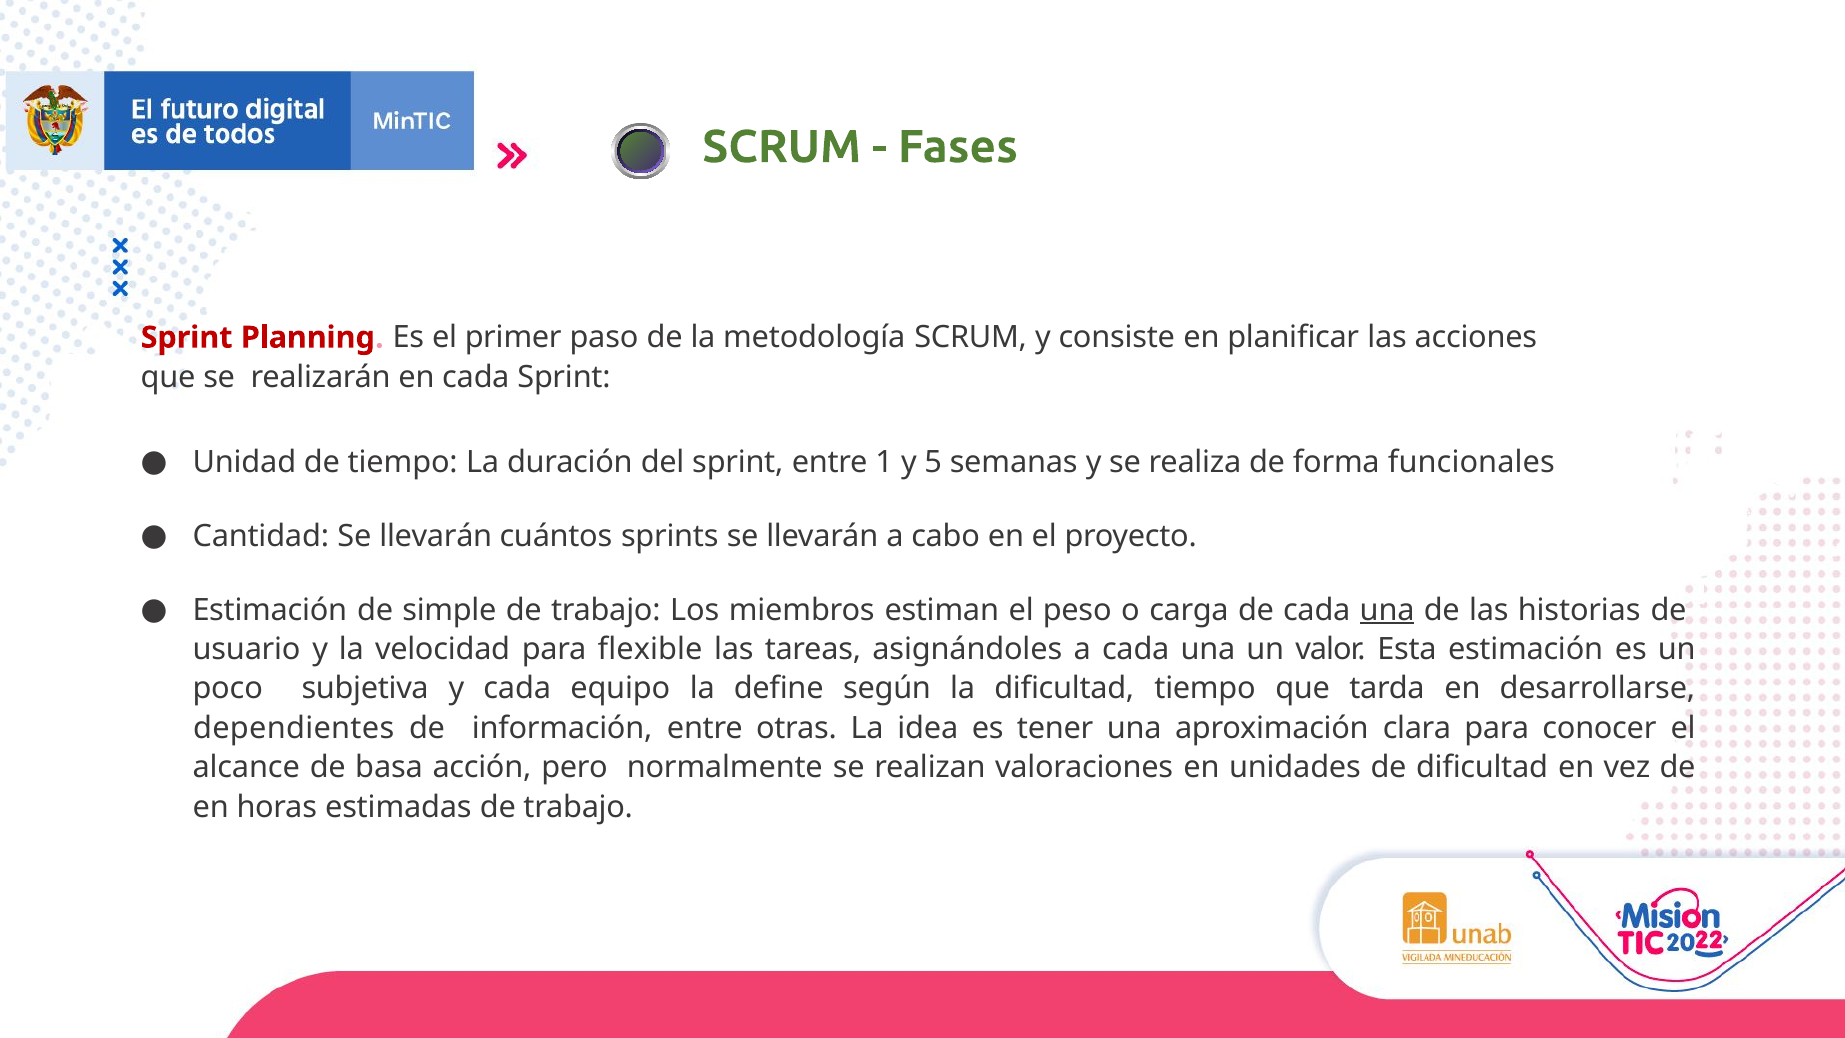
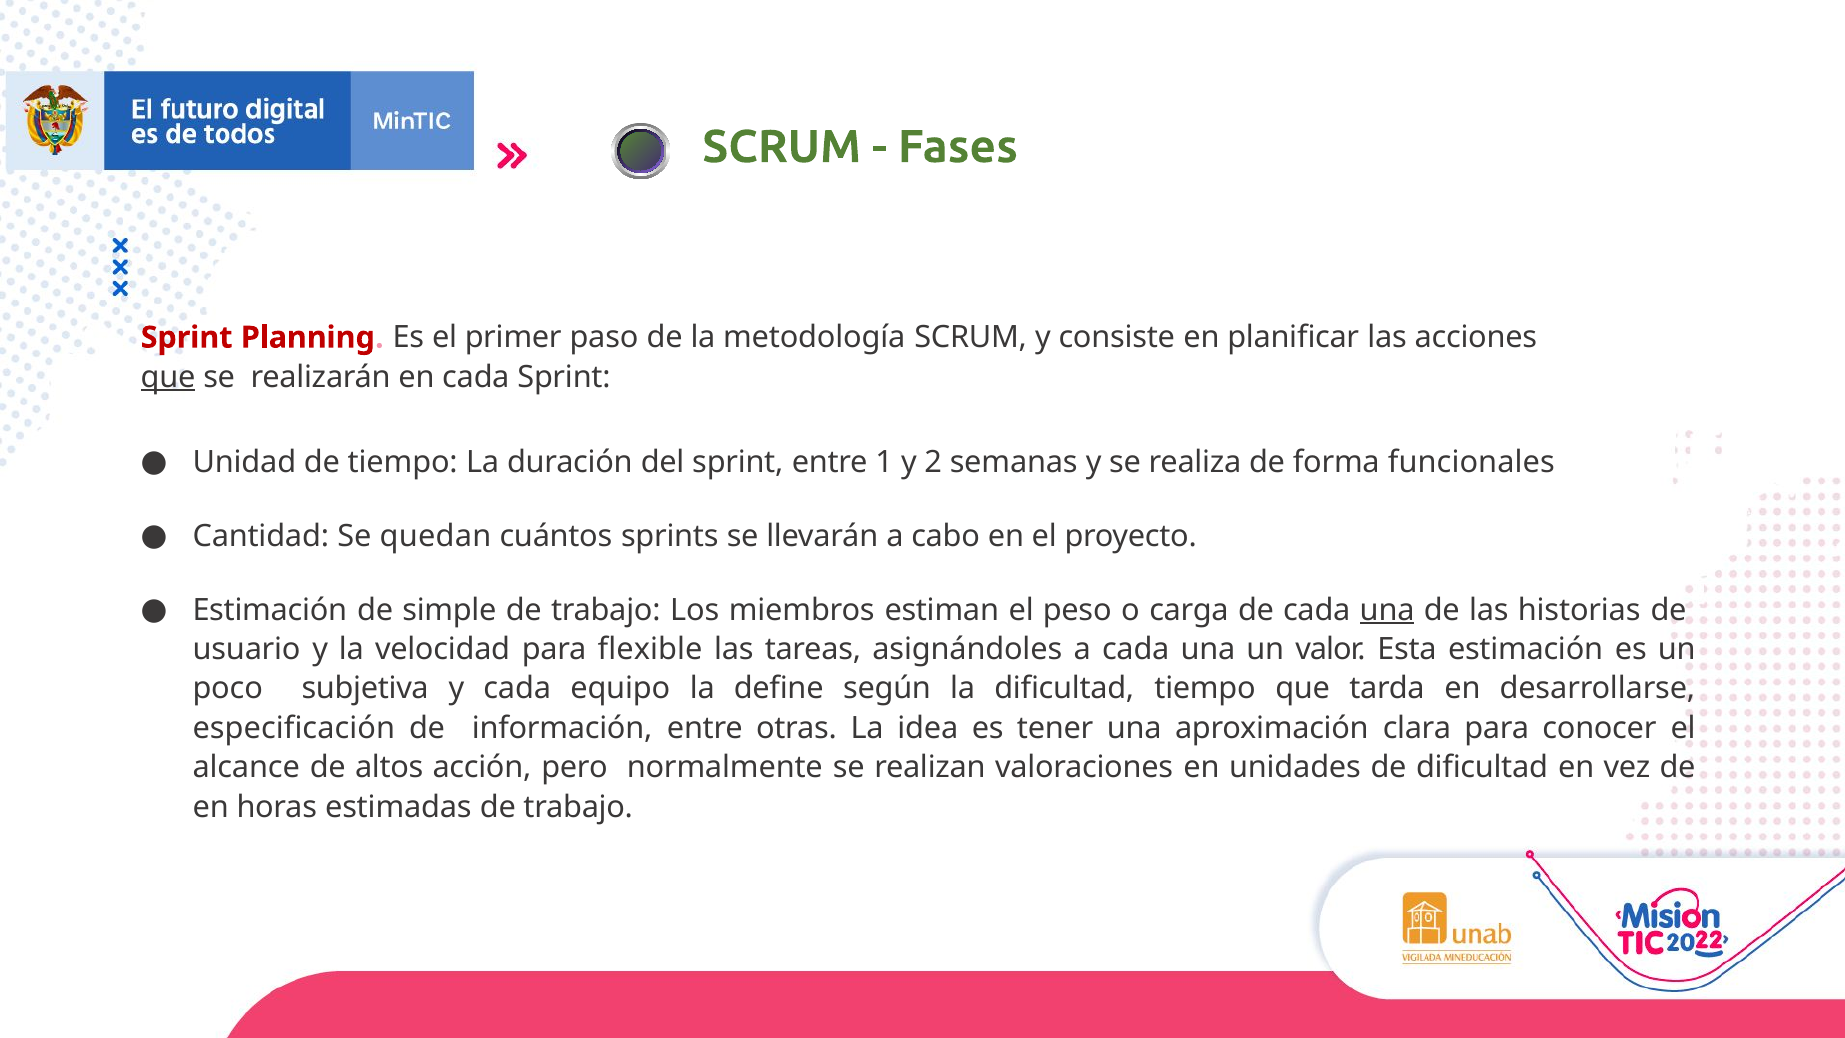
que underline: none -> present (168, 377)
5: 5 -> 2 (933, 462)
Cantidad Se llevarán: llevarán -> quedan (435, 536)
dependientes: dependientes -> especificación (294, 728)
basa: basa -> altos (389, 768)
